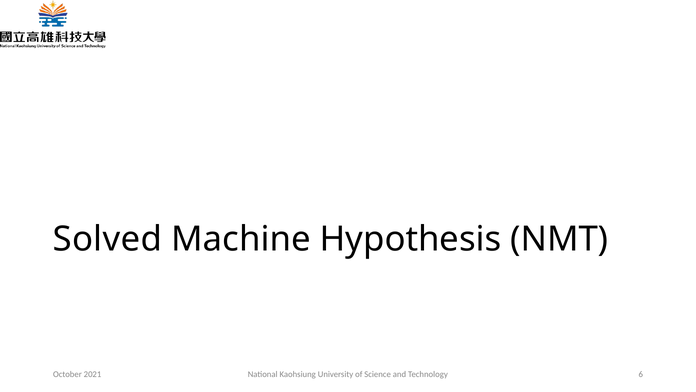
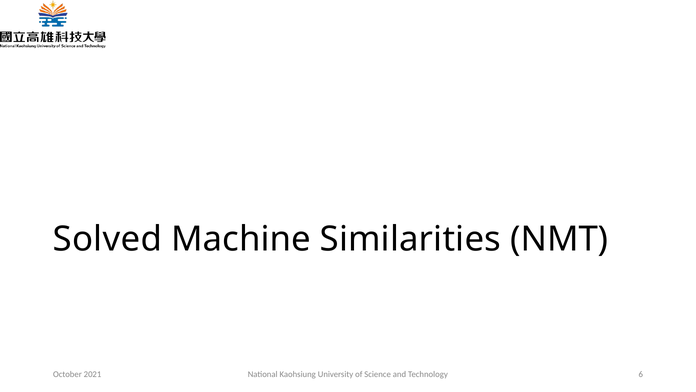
Hypothesis: Hypothesis -> Similarities (410, 239)
